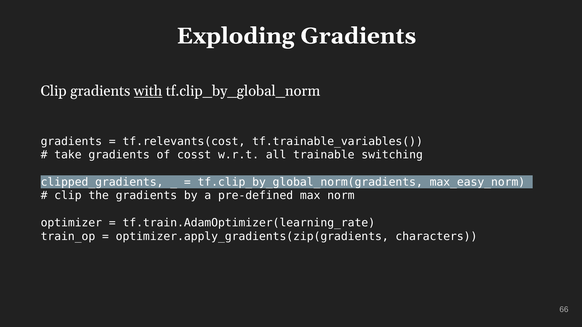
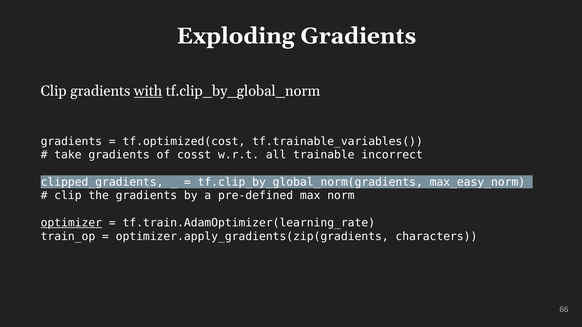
tf.relevants(cost: tf.relevants(cost -> tf.optimized(cost (184, 141)
switching: switching -> incorrect (392, 155)
optimizer underline: none -> present (71, 223)
